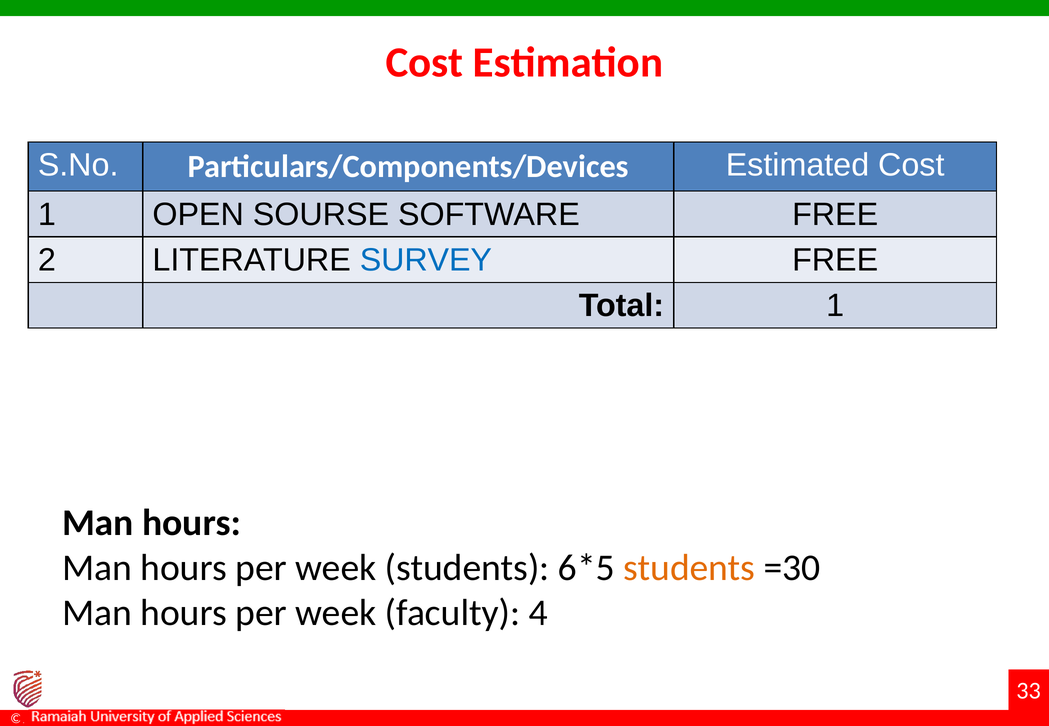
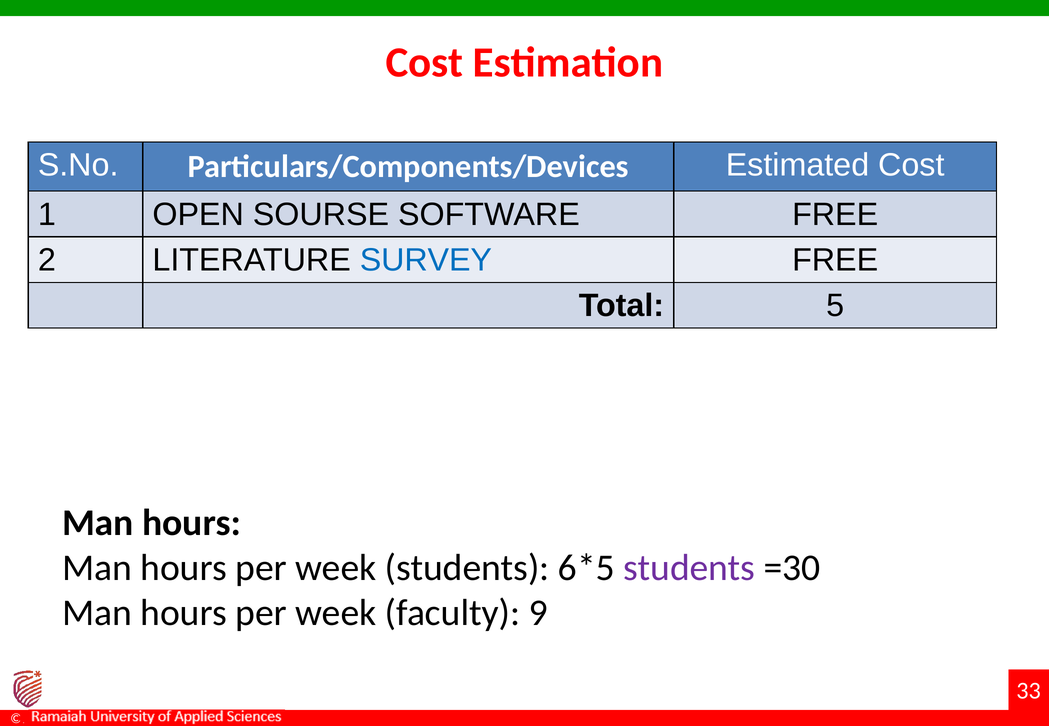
Total 1: 1 -> 5 (835, 306)
students colour: orange -> purple (689, 568)
4: 4 -> 9 (538, 613)
